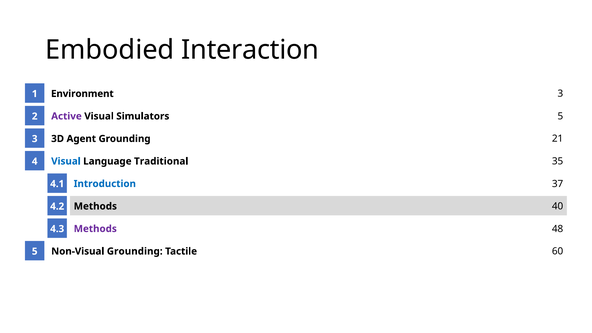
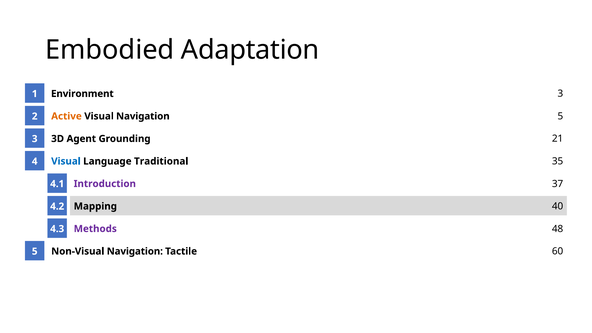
Interaction: Interaction -> Adaptation (250, 50)
Active colour: purple -> orange (66, 116)
Visual Simulators: Simulators -> Navigation (143, 116)
Introduction colour: blue -> purple (105, 184)
Methods: Methods -> Mapping (95, 206)
Non-Visual Grounding: Grounding -> Navigation (135, 251)
